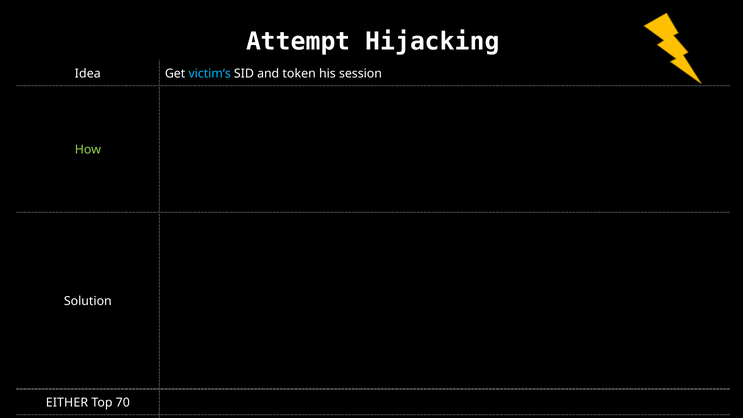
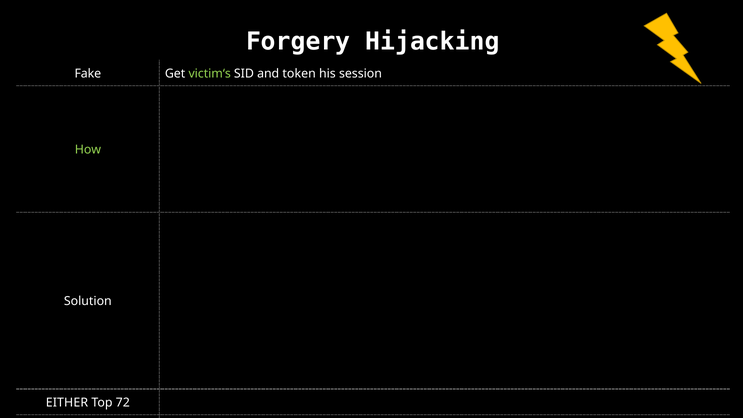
Attempt: Attempt -> Forgery (298, 42)
Idea: Idea -> Fake (88, 74)
victim‘s colour: light blue -> light green (210, 74)
70: 70 -> 72 (123, 402)
